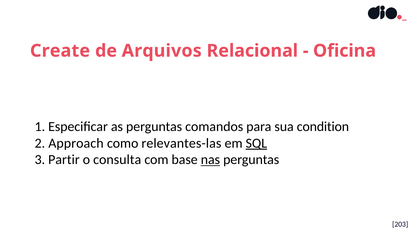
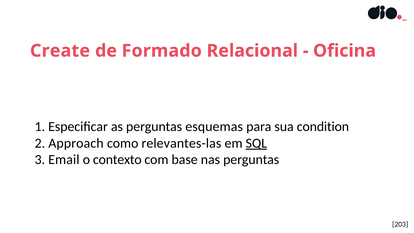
Arquivos: Arquivos -> Formado (162, 51)
comandos: comandos -> esquemas (214, 127)
Partir: Partir -> Email (64, 160)
consulta: consulta -> contexto (117, 160)
nas underline: present -> none (210, 160)
